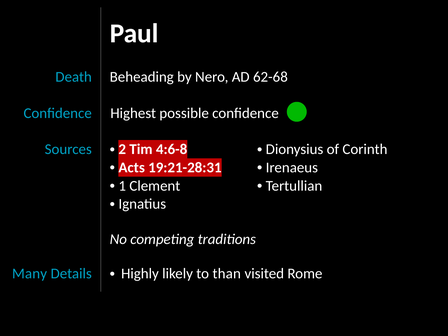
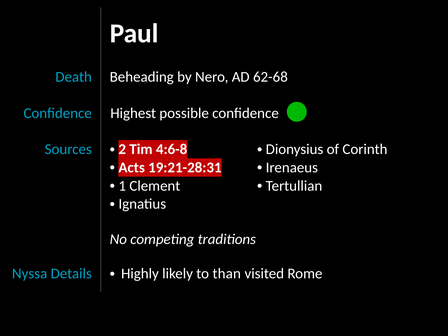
Many: Many -> Nyssa (30, 274)
